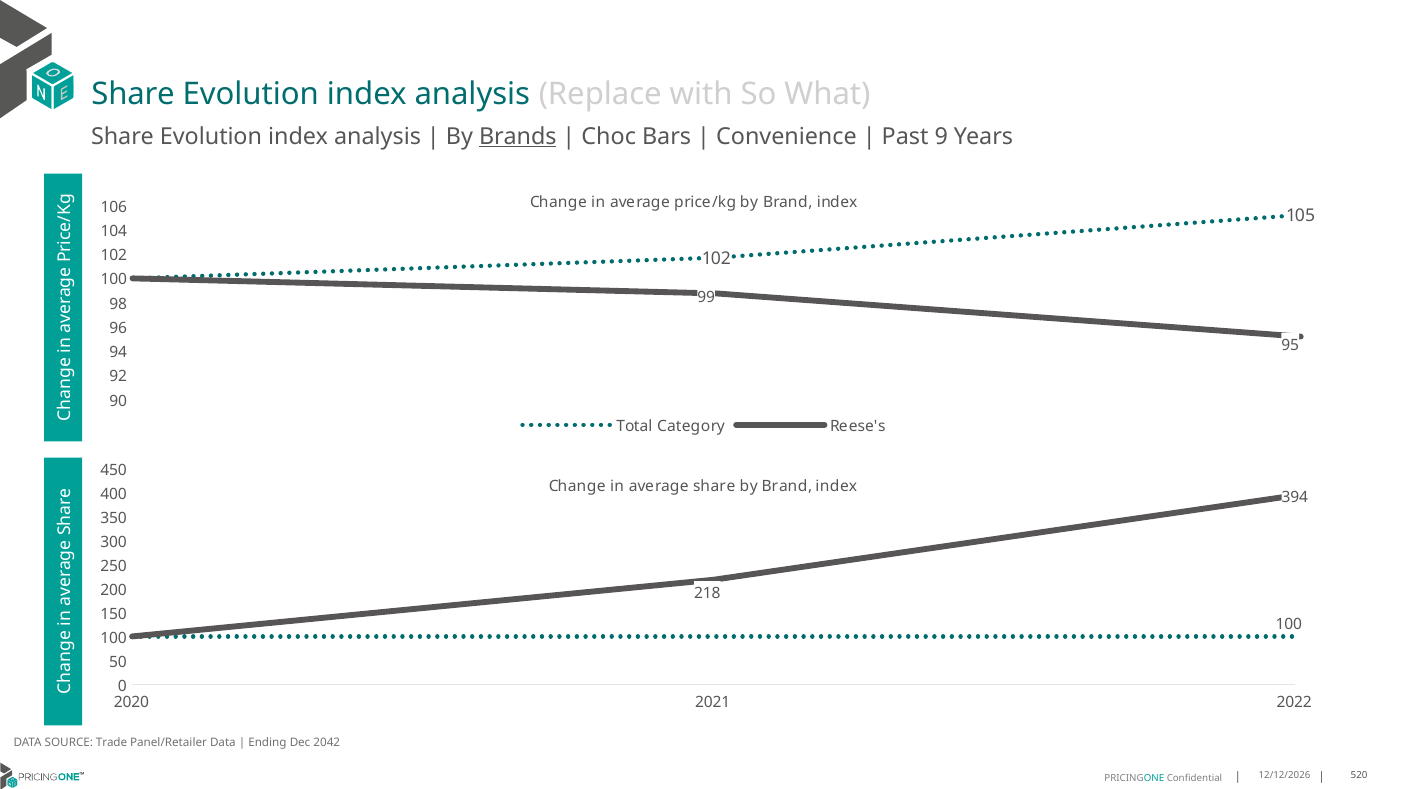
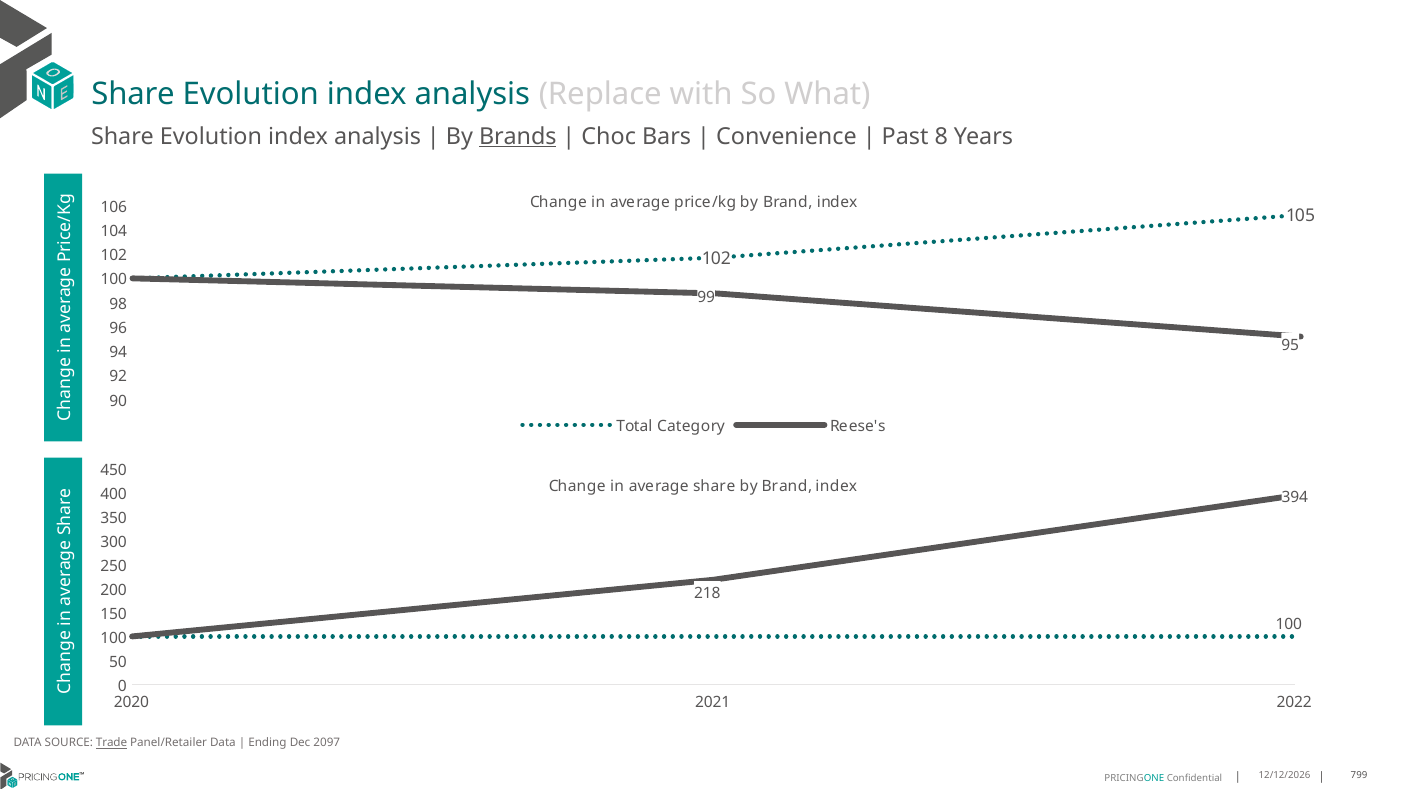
9: 9 -> 8 (941, 137)
Trade underline: none -> present (112, 743)
2042: 2042 -> 2097 (327, 743)
520: 520 -> 799 (1359, 775)
